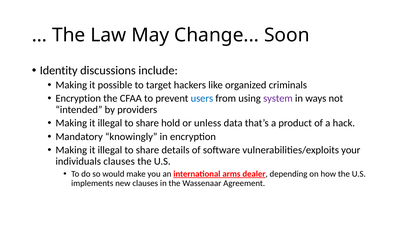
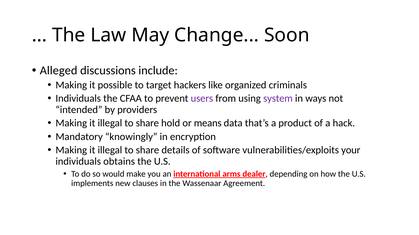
Identity: Identity -> Alleged (59, 71)
Encryption: Encryption -> Individuals (78, 99)
users colour: blue -> purple (202, 99)
unless: unless -> means (208, 124)
individuals clauses: clauses -> obtains (119, 162)
